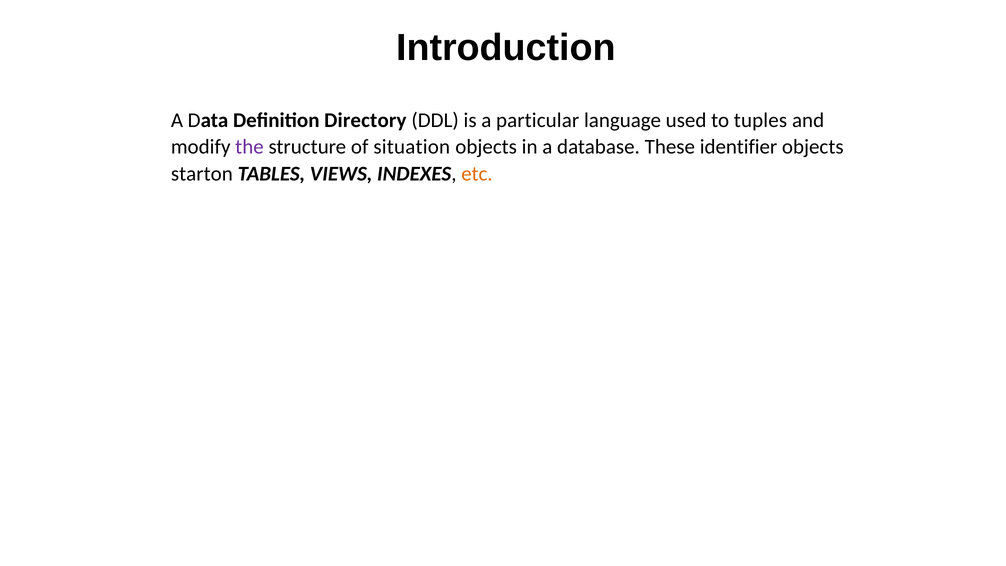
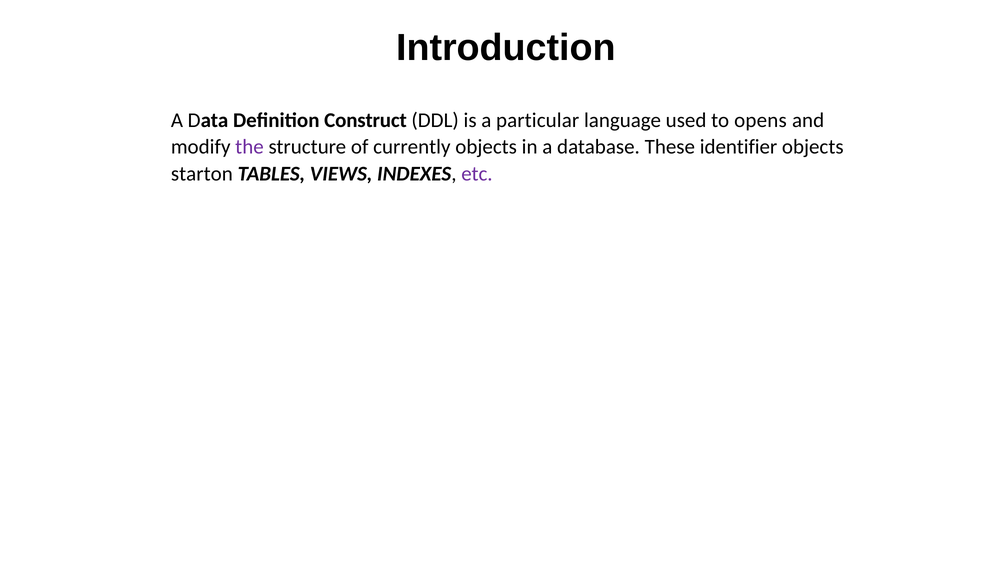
Directory: Directory -> Construct (366, 120)
tuples: tuples -> opens (760, 120)
situation: situation -> currently (412, 147)
etc colour: orange -> purple (477, 174)
